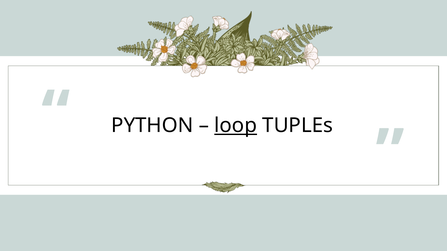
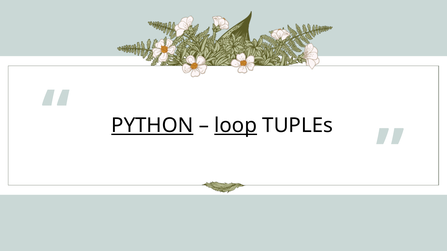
PYTHON underline: none -> present (152, 126)
